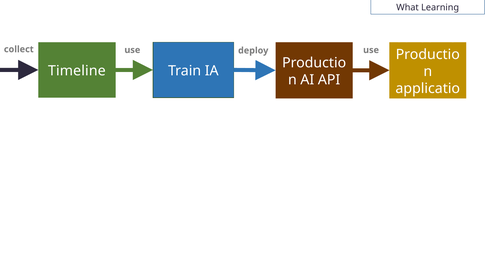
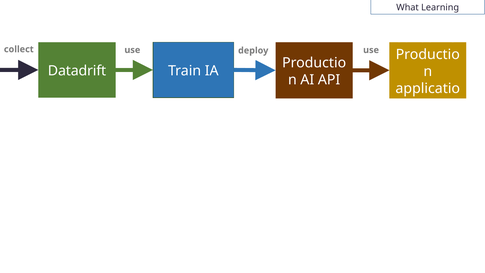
Timeline: Timeline -> Datadrift (77, 71)
